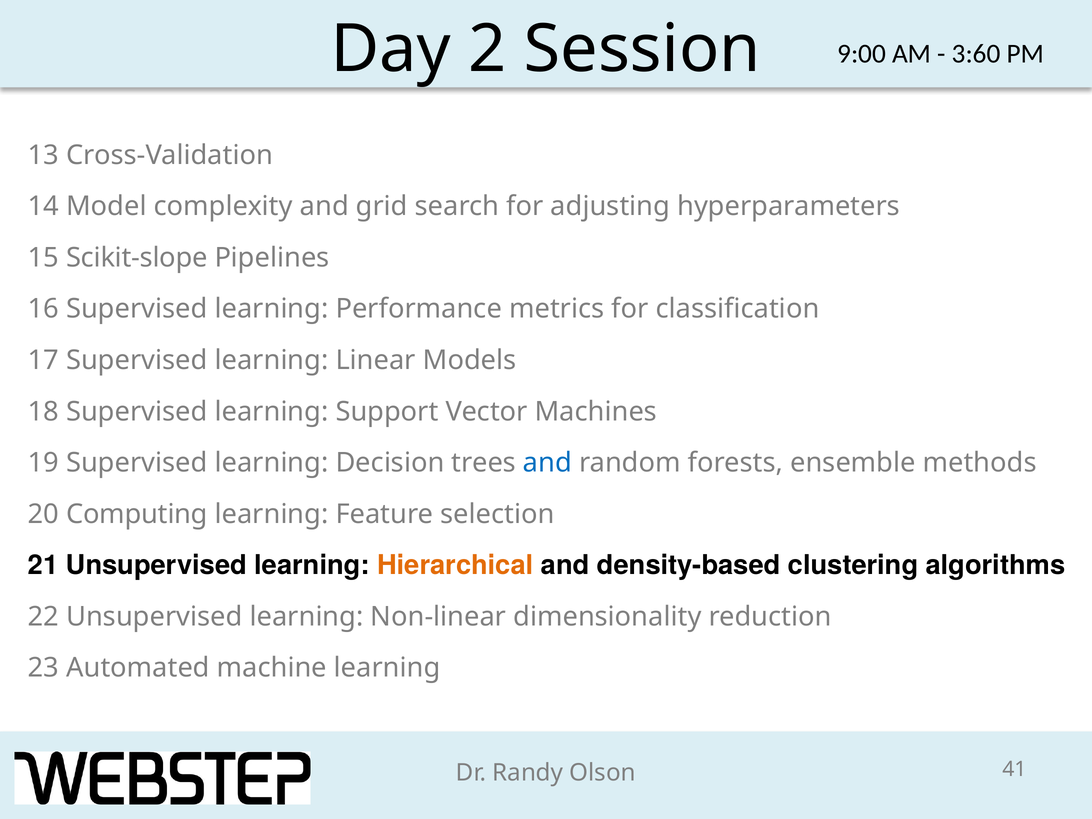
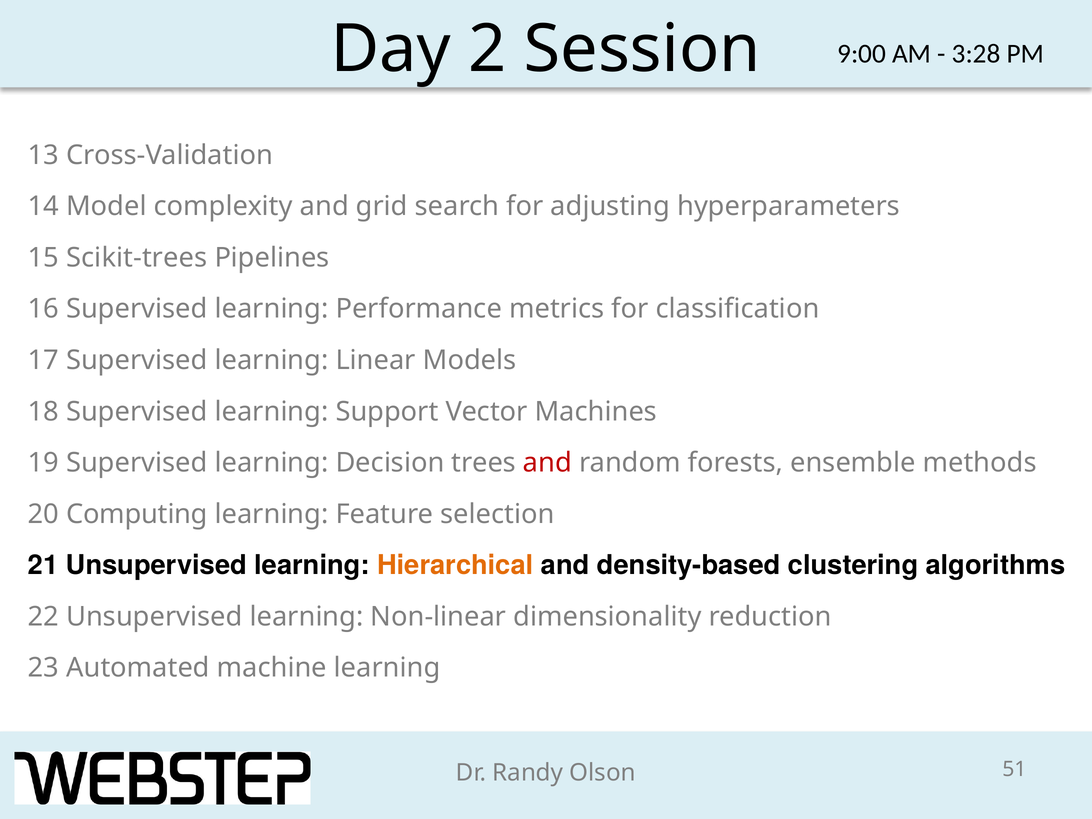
3:60: 3:60 -> 3:28 (976, 54)
Scikit-slope: Scikit-slope -> Scikit-trees (137, 258)
and colour: blue -> red (547, 463)
41: 41 -> 51 (1014, 769)
